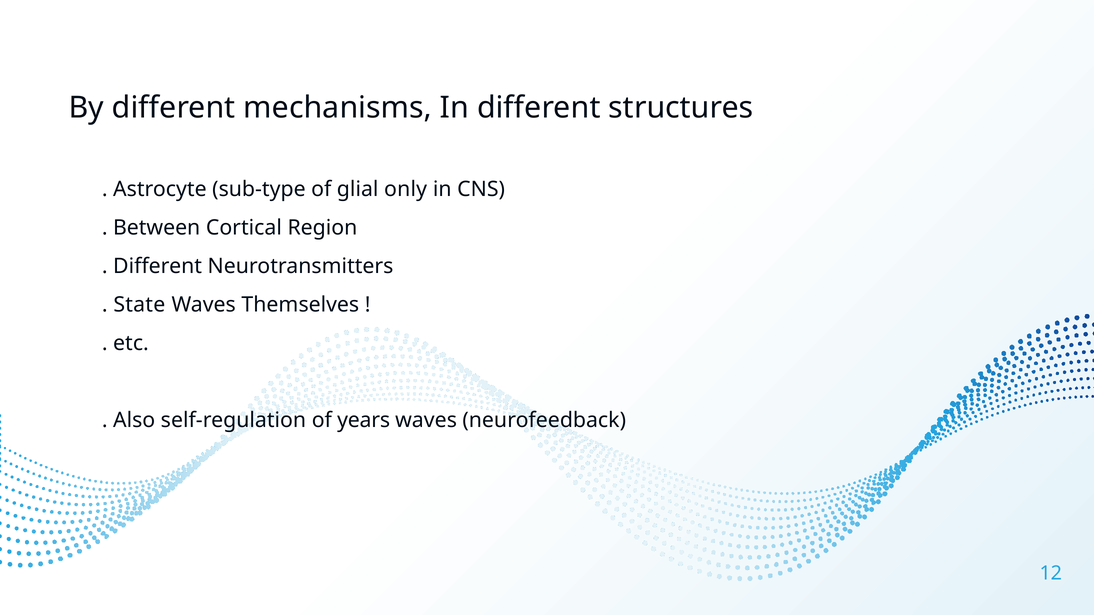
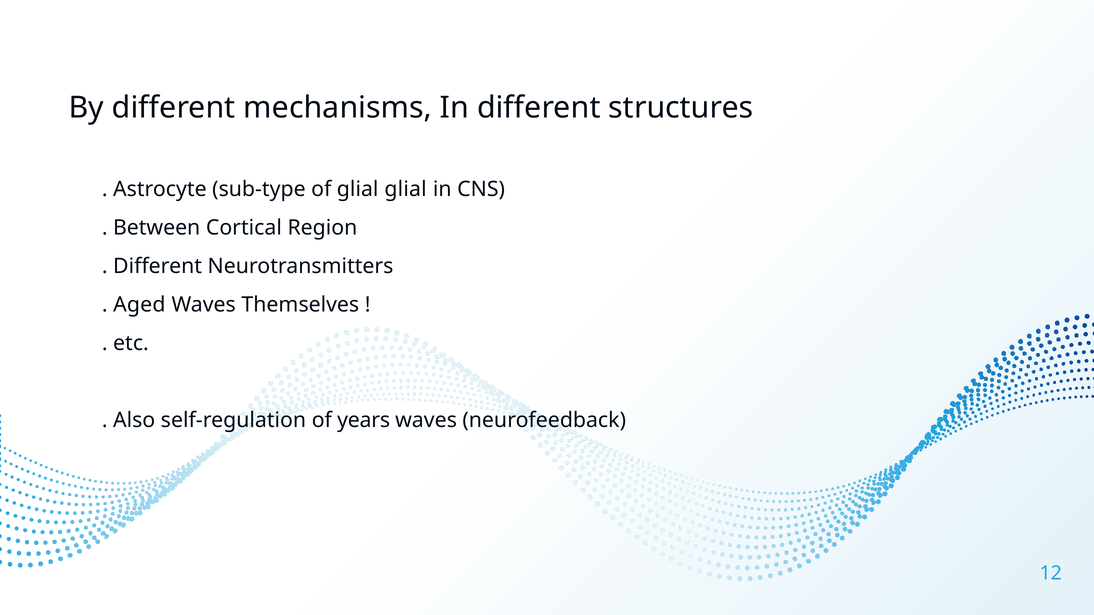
glial only: only -> glial (406, 190)
State: State -> Aged (139, 305)
